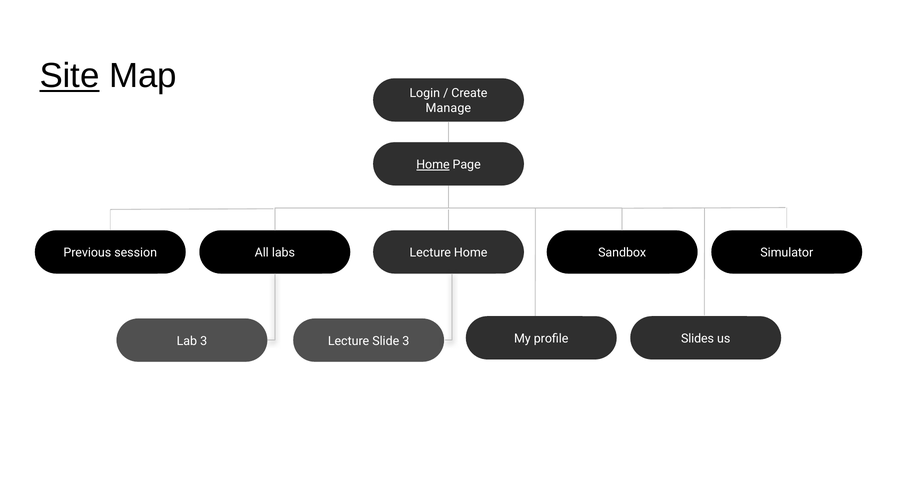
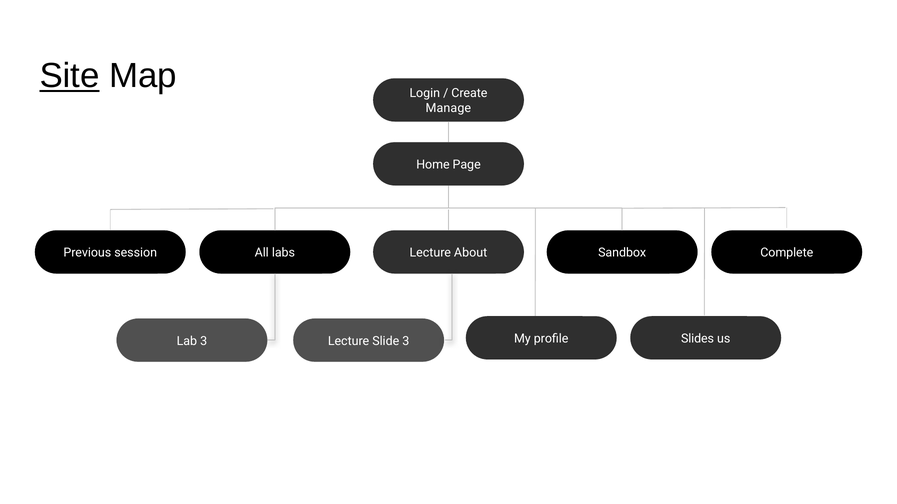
Home underline: present -> none (433, 165)
Lecture Home: Home -> About (471, 253)
Simulator: Simulator -> Complete (787, 253)
